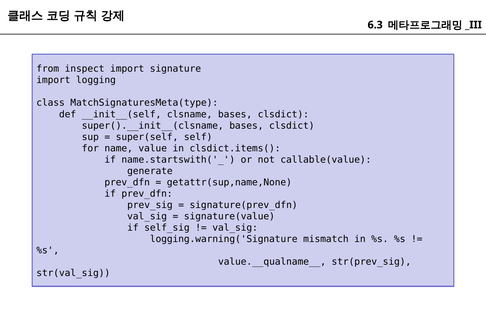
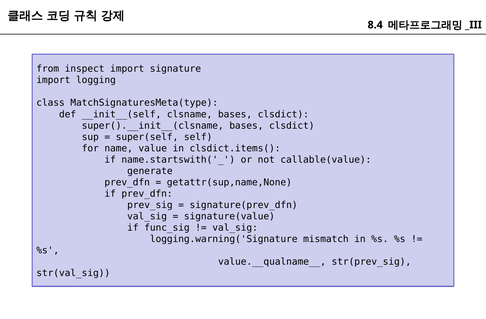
6.3: 6.3 -> 8.4 (375, 25)
self_sig: self_sig -> func_sig (167, 228)
